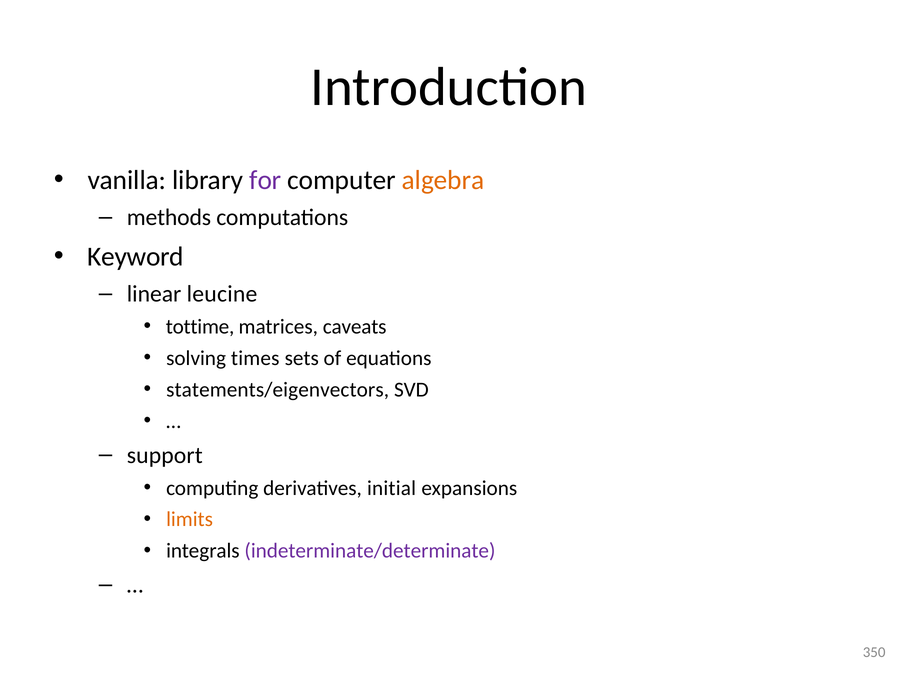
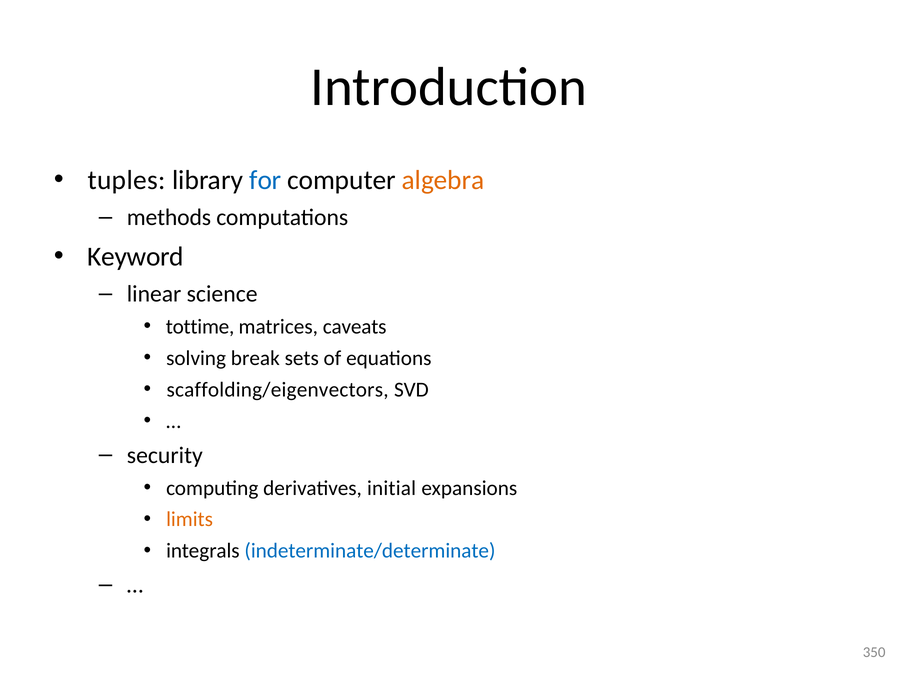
vanilla: vanilla -> tuples (127, 180)
for colour: purple -> blue (265, 180)
leucine: leucine -> science (222, 294)
times: times -> break (255, 358)
statements/eigenvectors: statements/eigenvectors -> scaffolding/eigenvectors (278, 389)
support: support -> security (165, 455)
indeterminate/determinate colour: purple -> blue (370, 551)
